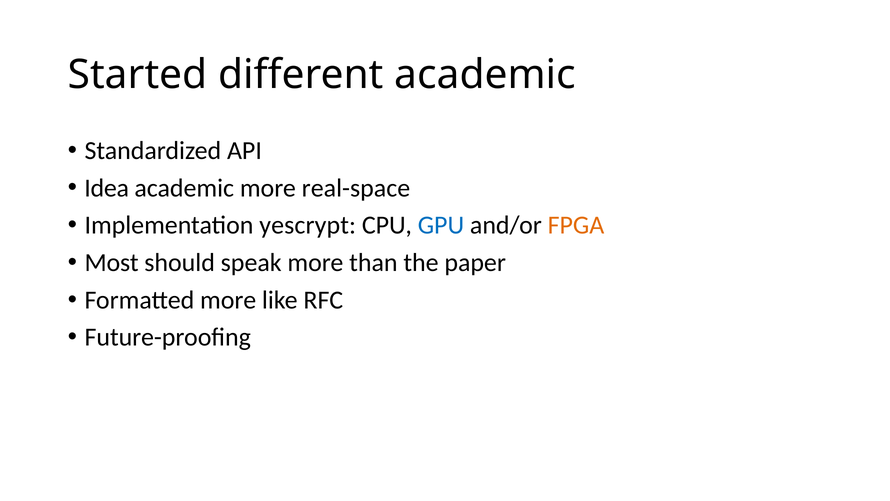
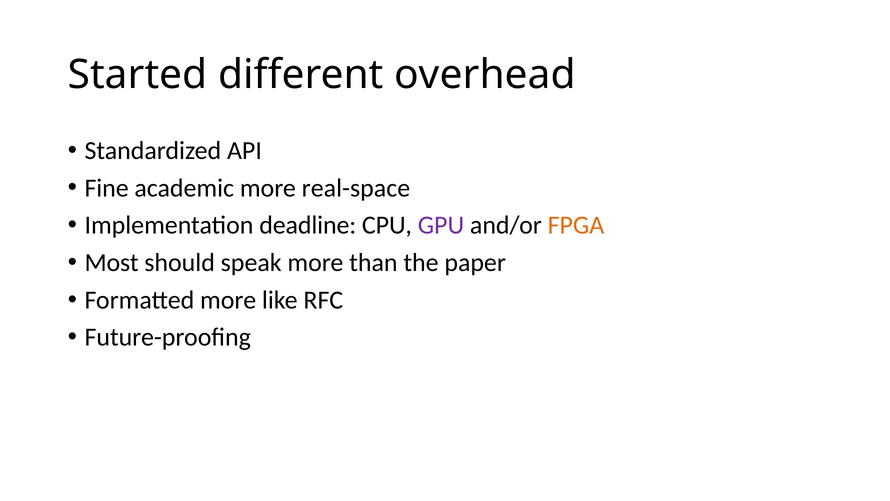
different academic: academic -> overhead (485, 75)
Idea: Idea -> Fine (107, 188)
yescrypt: yescrypt -> deadline (308, 225)
GPU colour: blue -> purple (441, 225)
